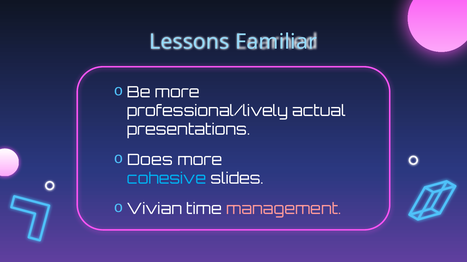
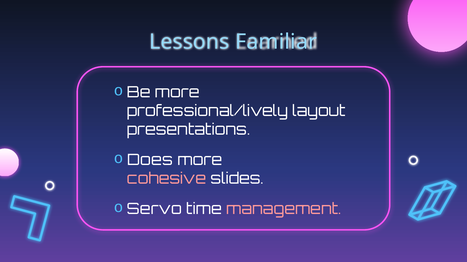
actual: actual -> layout (319, 111)
cohesive colour: light blue -> pink (167, 179)
Vivian: Vivian -> Servo (154, 210)
